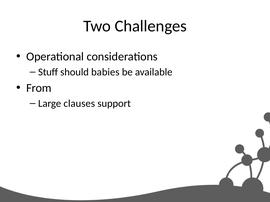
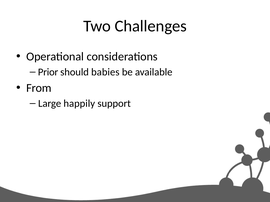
Stuff: Stuff -> Prior (48, 72)
clauses: clauses -> happily (79, 104)
